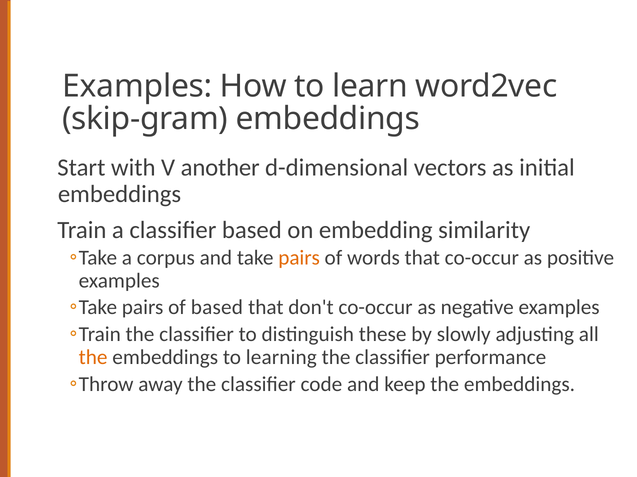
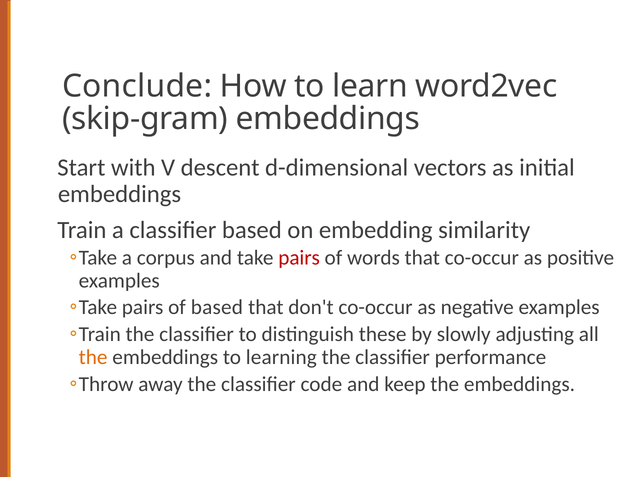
Examples: Examples -> Conclude (137, 86)
another: another -> descent (220, 168)
pairs colour: orange -> red (299, 258)
